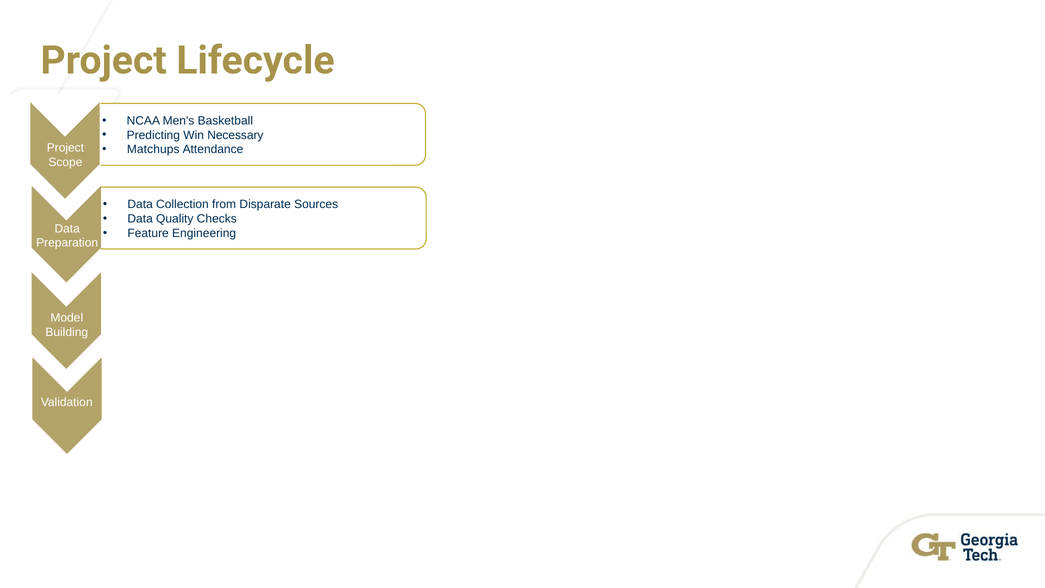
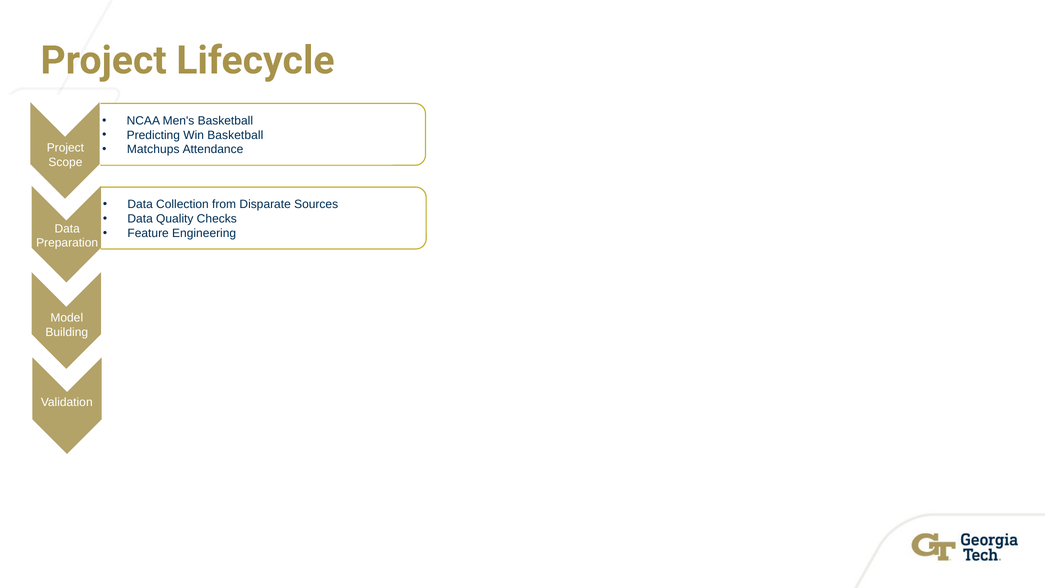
Win Necessary: Necessary -> Basketball (235, 135)
